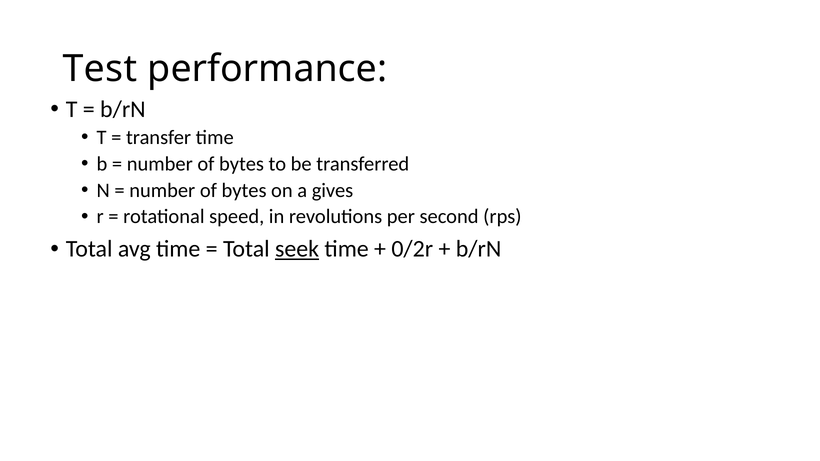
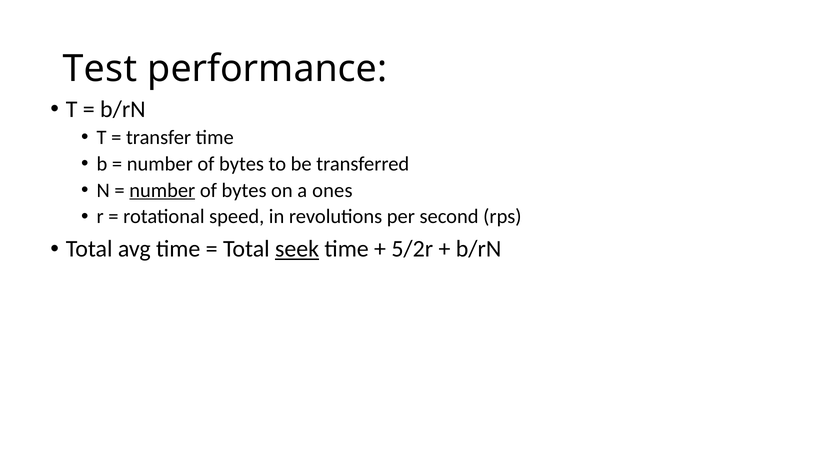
number underline: none -> present (162, 190)
gives: gives -> ones (332, 190)
0/2r: 0/2r -> 5/2r (412, 249)
